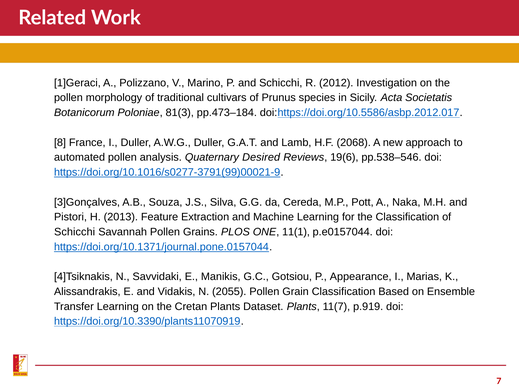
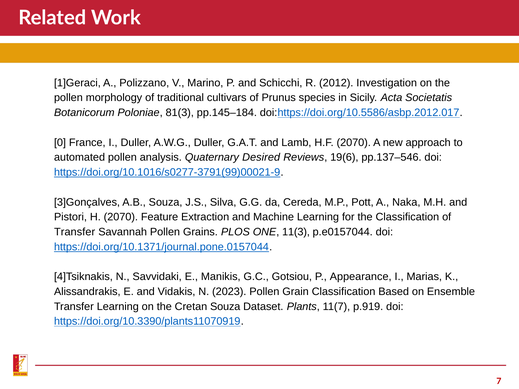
pp.473–184: pp.473–184 -> pp.145–184 (227, 113)
8: 8 -> 0 (60, 143)
H.F 2068: 2068 -> 2070 (354, 143)
pp.538–546: pp.538–546 -> pp.137–546 (391, 157)
H 2013: 2013 -> 2070 (121, 217)
Schicchi: Schicchi -> Transfer (75, 232)
11(1: 11(1 -> 11(3 (296, 232)
2055: 2055 -> 2023 (229, 292)
Cretan Plants: Plants -> Souza (225, 307)
